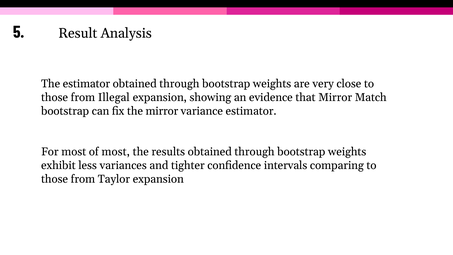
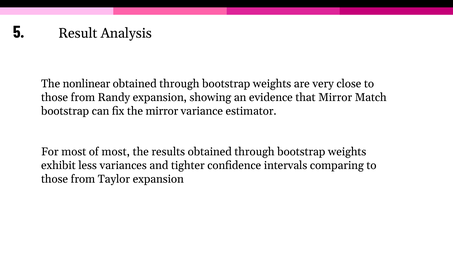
The estimator: estimator -> nonlinear (86, 84)
Illegal: Illegal -> Randy (114, 97)
